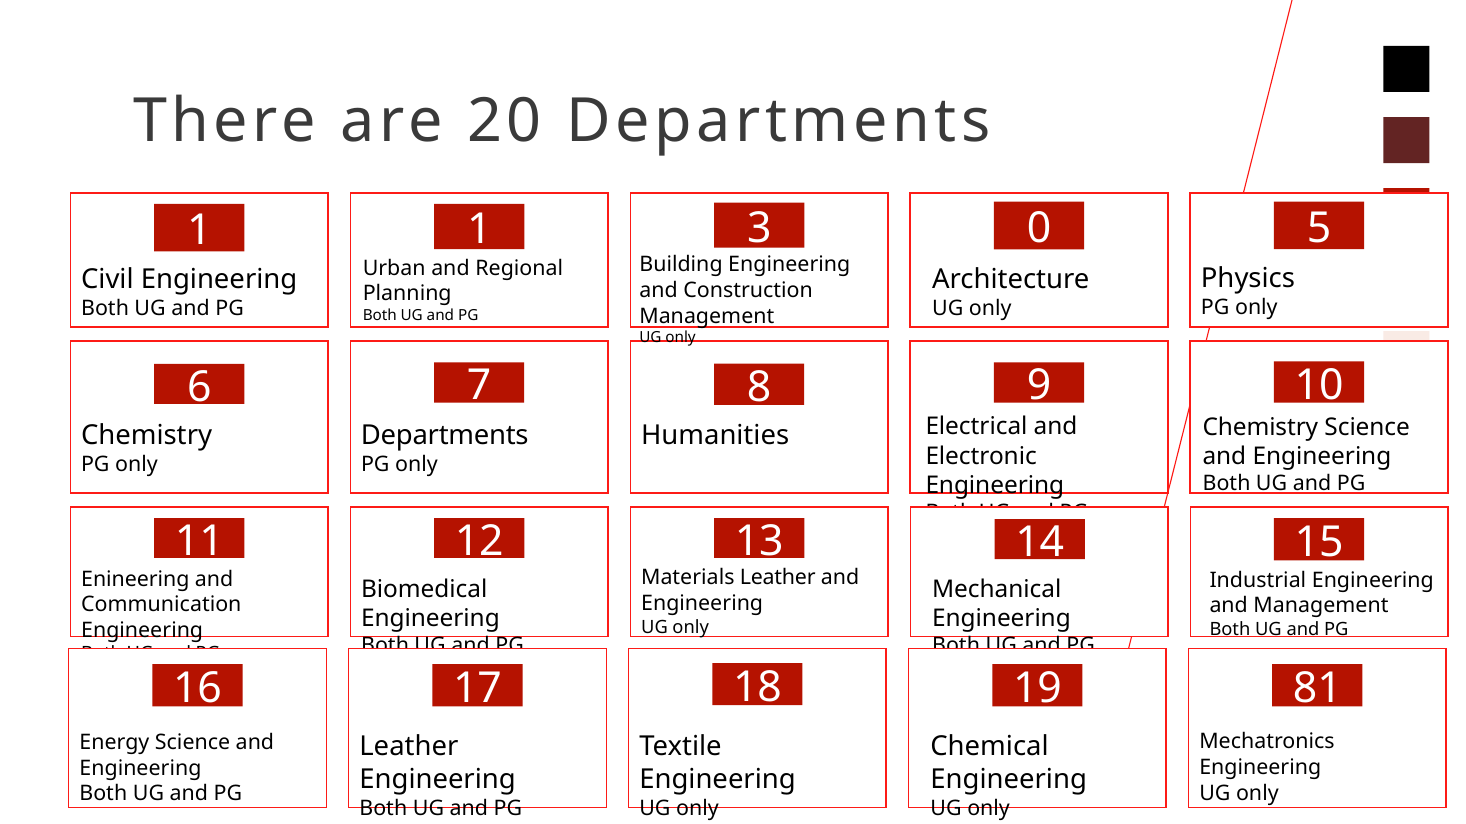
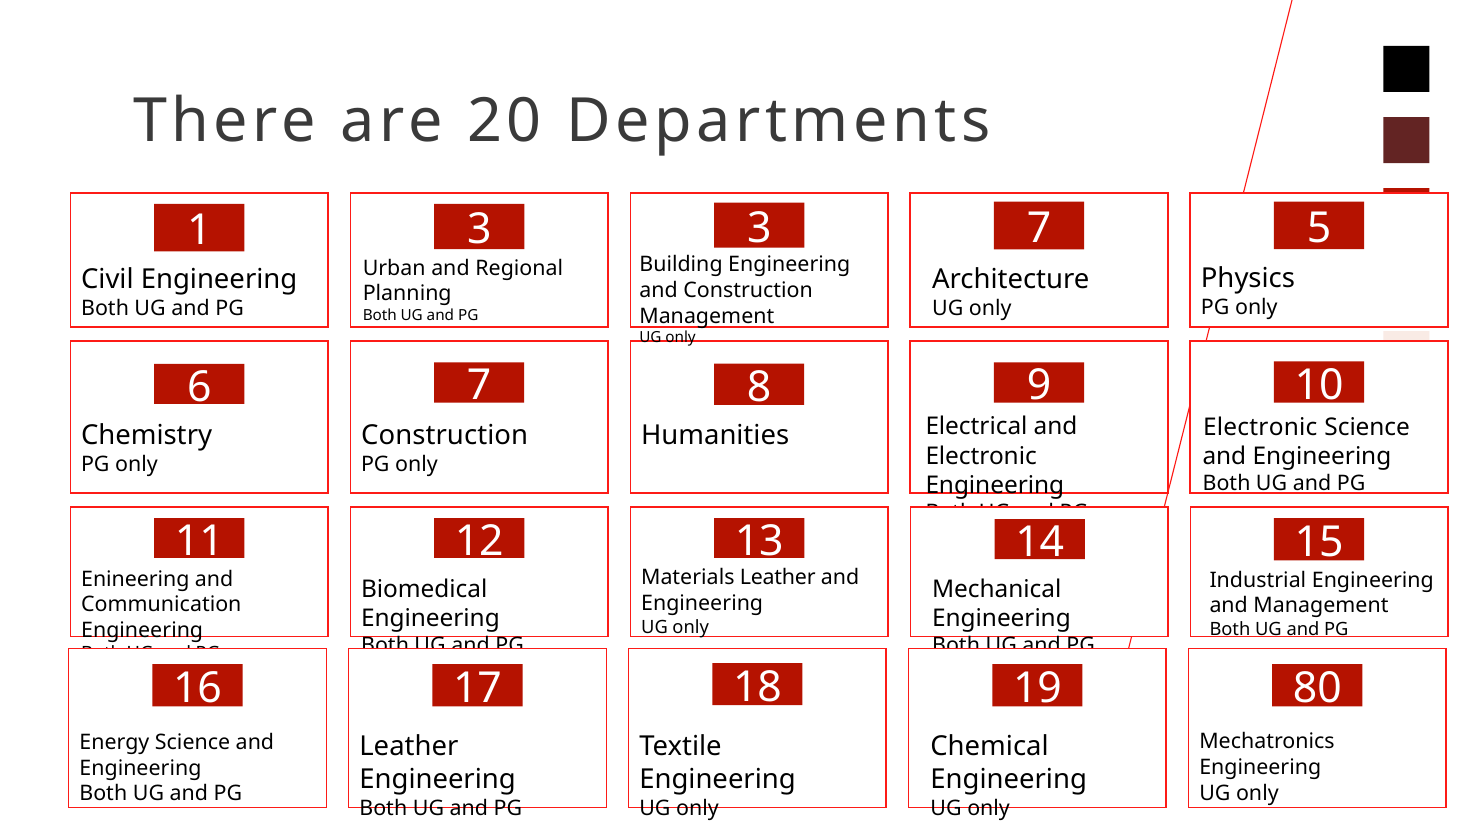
1 1: 1 -> 3 (479, 230)
3 0: 0 -> 7 (1039, 229)
Chemistry: Chemistry -> Electronic (1260, 427)
Departments: Departments -> Construction (445, 436)
81: 81 -> 80 (1317, 689)
